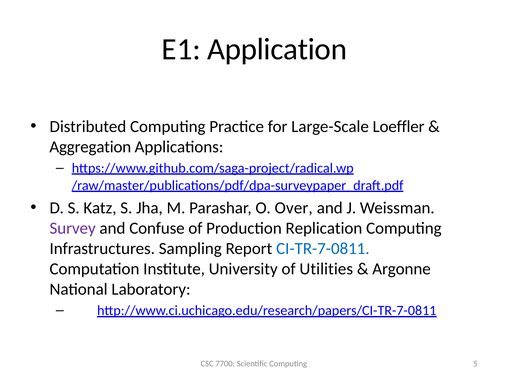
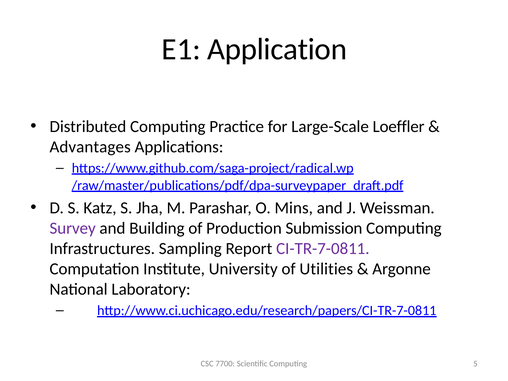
Aggregation: Aggregation -> Advantages (90, 147)
Over: Over -> Mins (294, 208)
Confuse: Confuse -> Building (157, 228)
Replication: Replication -> Submission (324, 228)
CI-TR-7-0811 colour: blue -> purple (323, 249)
